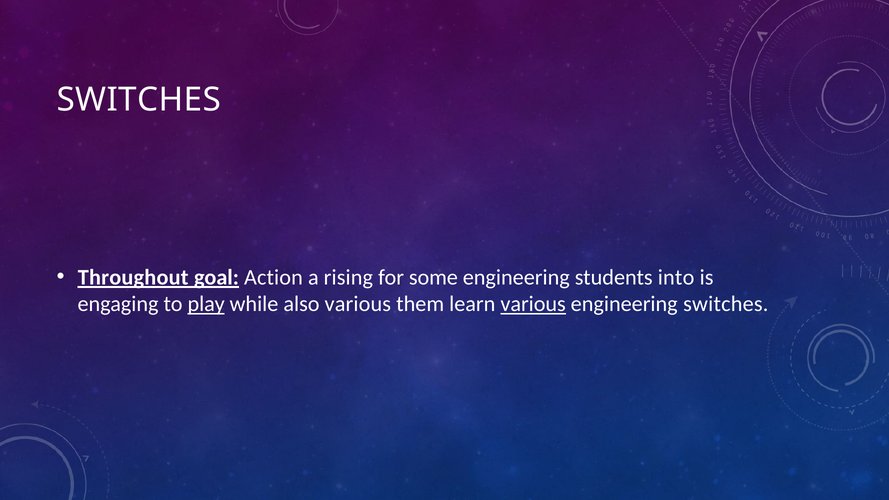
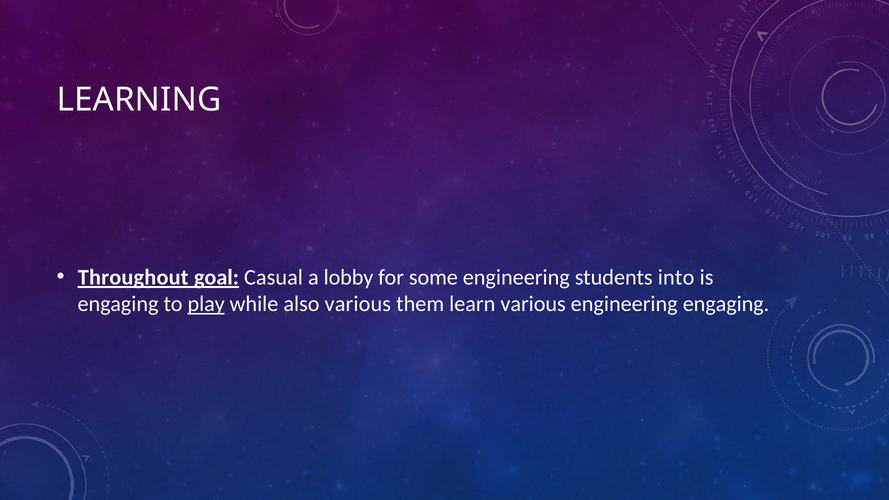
SWITCHES: SWITCHES -> LEARNING (139, 100)
Action: Action -> Casual (273, 277)
rising: rising -> lobby (349, 277)
various underline: present -> none (533, 304)
engineering switches: switches -> engaging (726, 304)
